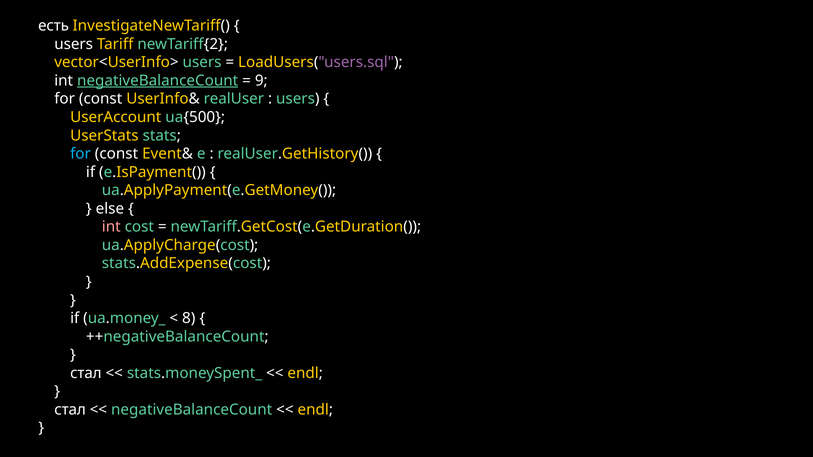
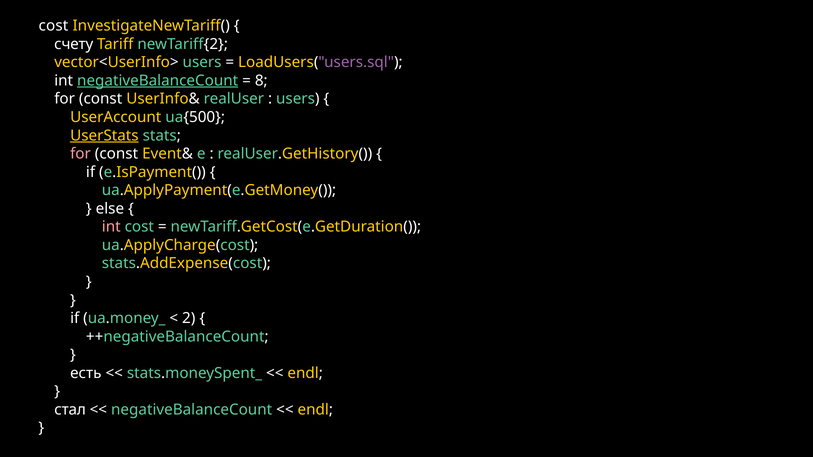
есть: есть -> cost (53, 26)
users: users -> счету (74, 44)
9: 9 -> 8 (261, 81)
UserStats underline: none -> present (104, 136)
for colour: light blue -> pink (80, 154)
8: 8 -> 2 (189, 319)
стал: стал -> есть (86, 373)
